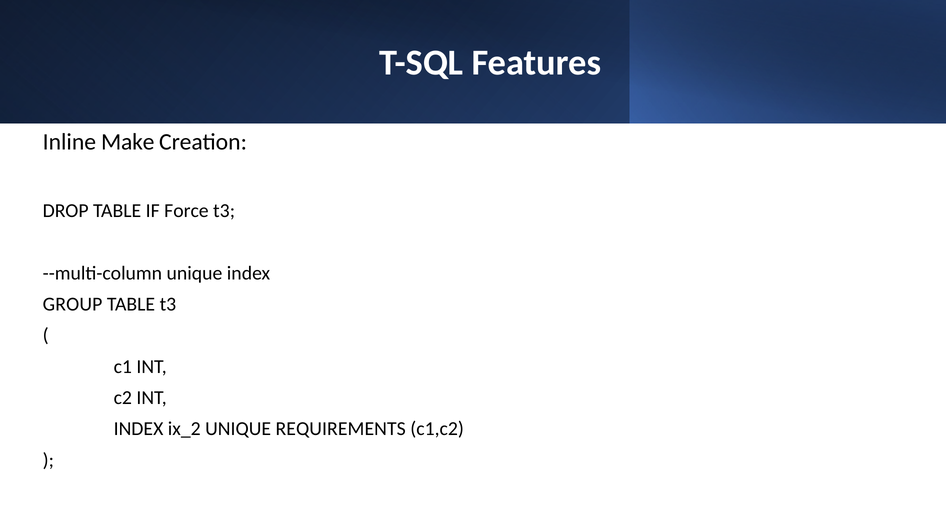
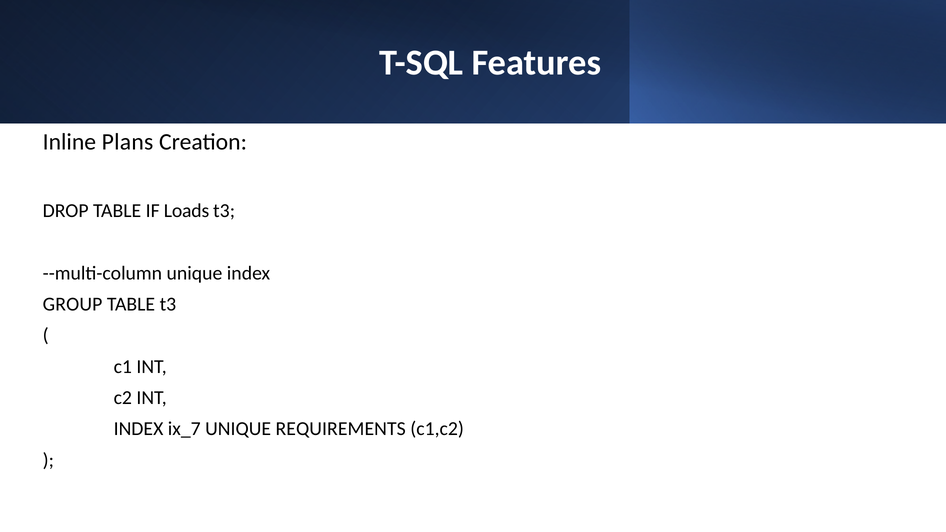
Make: Make -> Plans (128, 142)
Force: Force -> Loads (187, 211)
ix_2: ix_2 -> ix_7 (184, 429)
